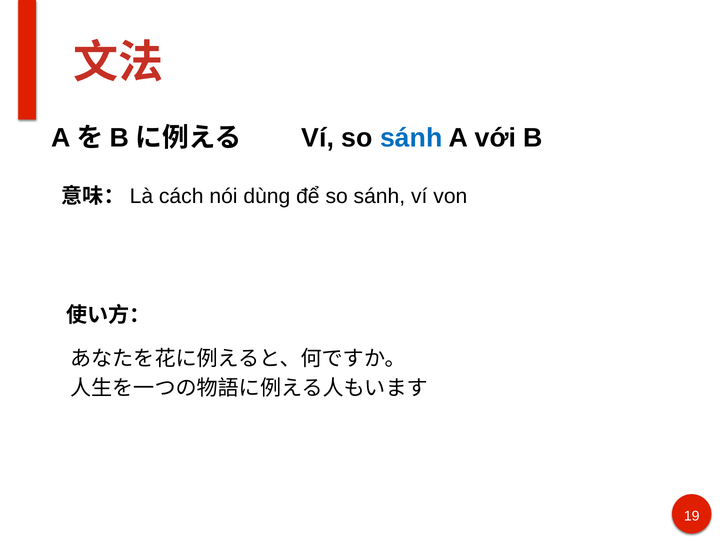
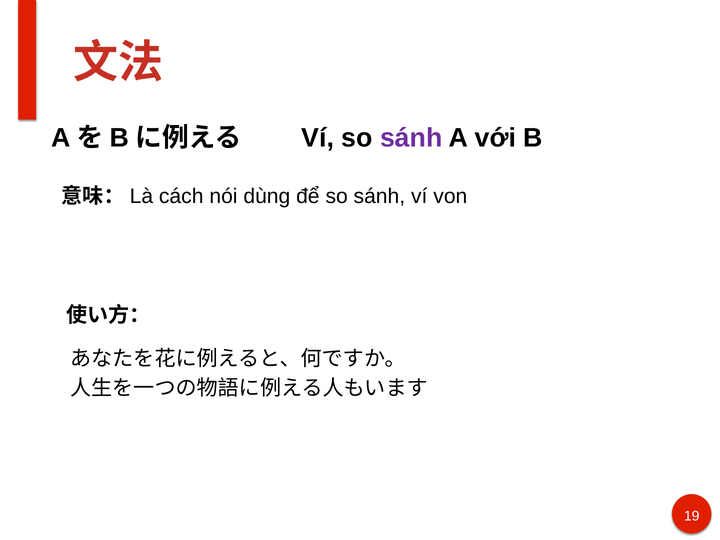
sánh colour: blue -> purple (411, 138)
